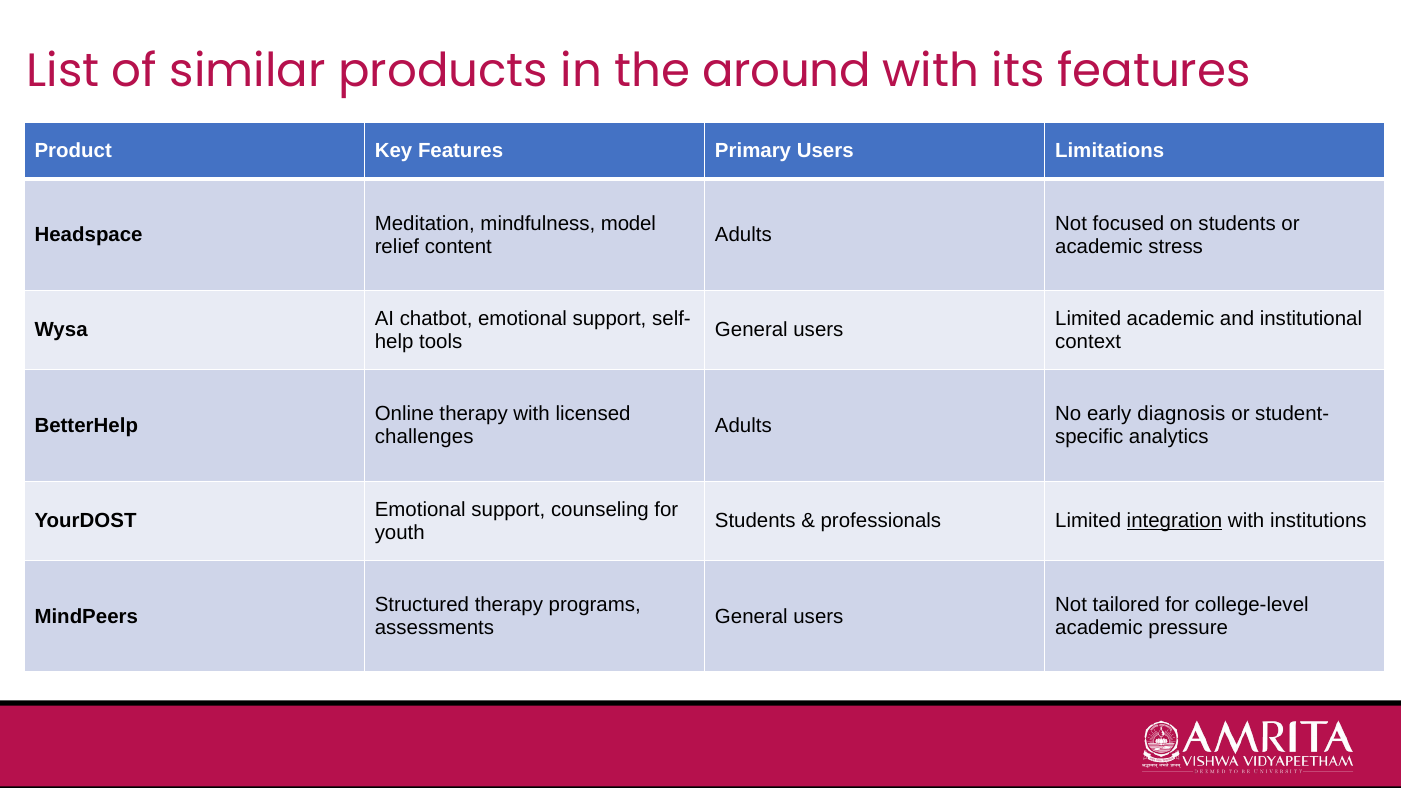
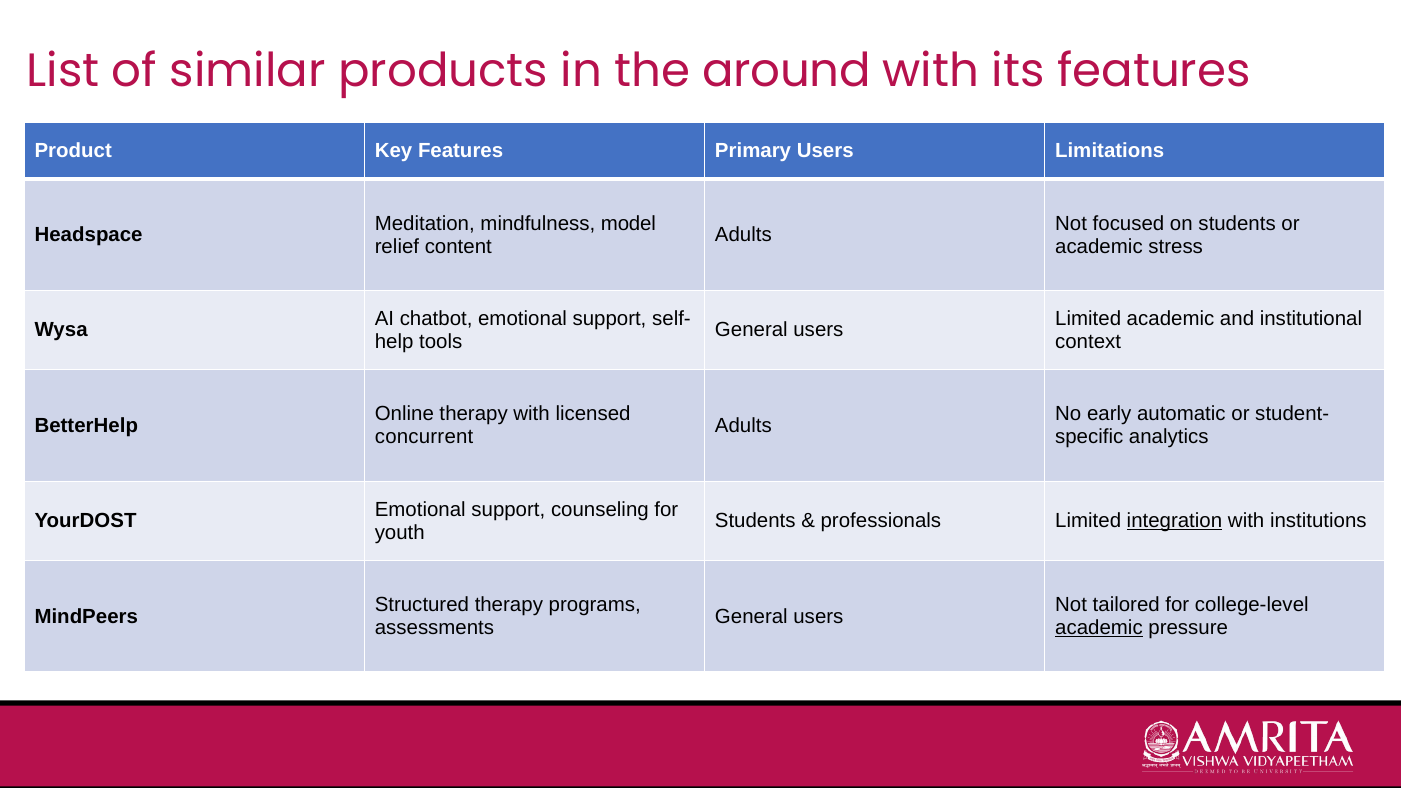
diagnosis: diagnosis -> automatic (1181, 414)
challenges: challenges -> concurrent (424, 437)
academic underline: none -> present (1099, 628)
